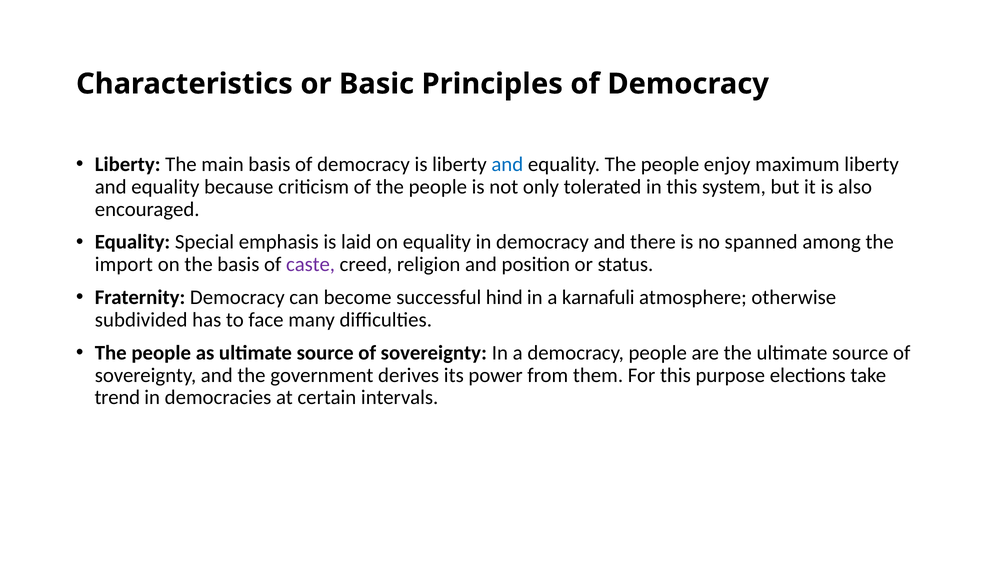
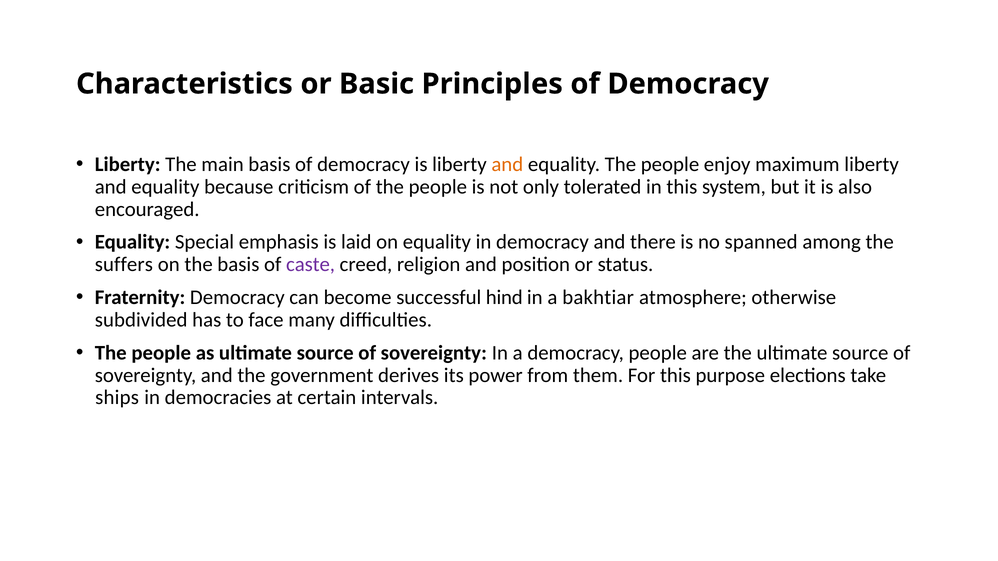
and colour: blue -> orange (507, 164)
import: import -> suffers (124, 265)
karnafuli: karnafuli -> bakhtiar (598, 298)
trend: trend -> ships (117, 398)
